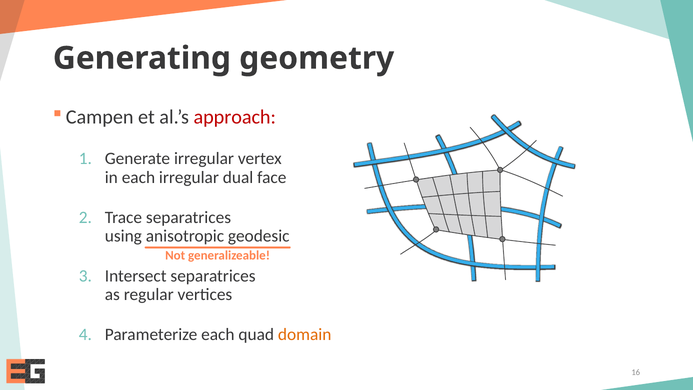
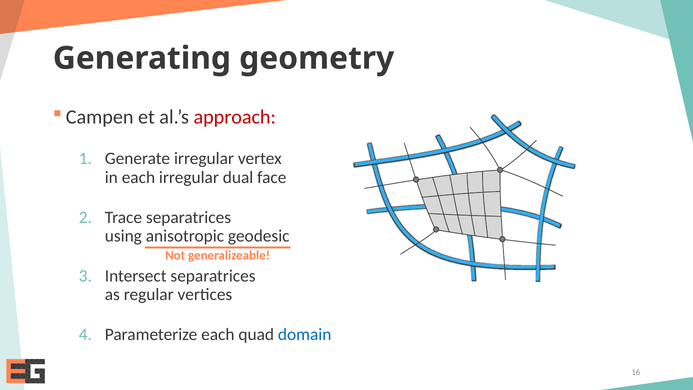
domain colour: orange -> blue (305, 335)
